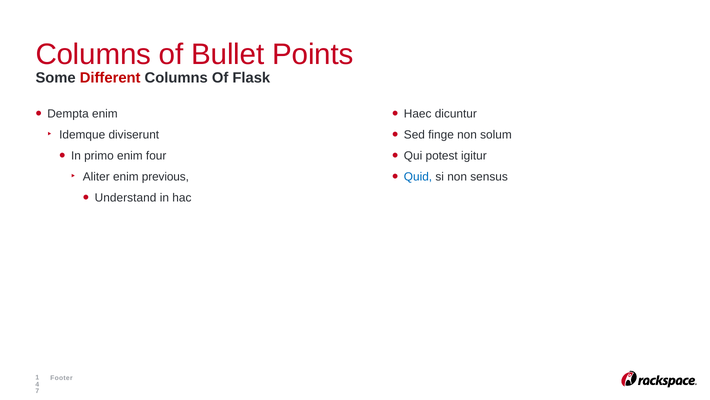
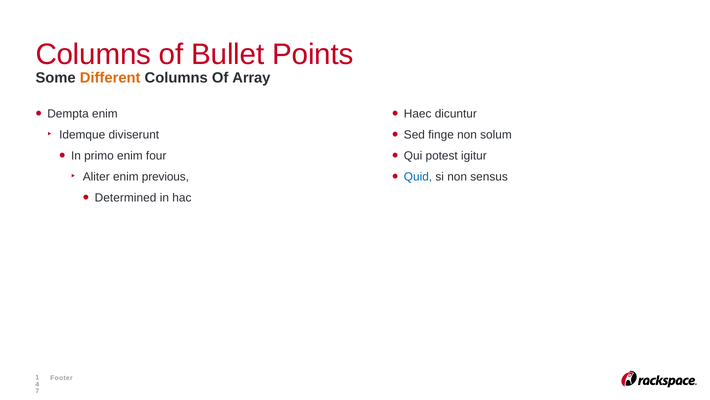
Different colour: red -> orange (110, 78)
Flask: Flask -> Array (251, 78)
Understand: Understand -> Determined (126, 197)
